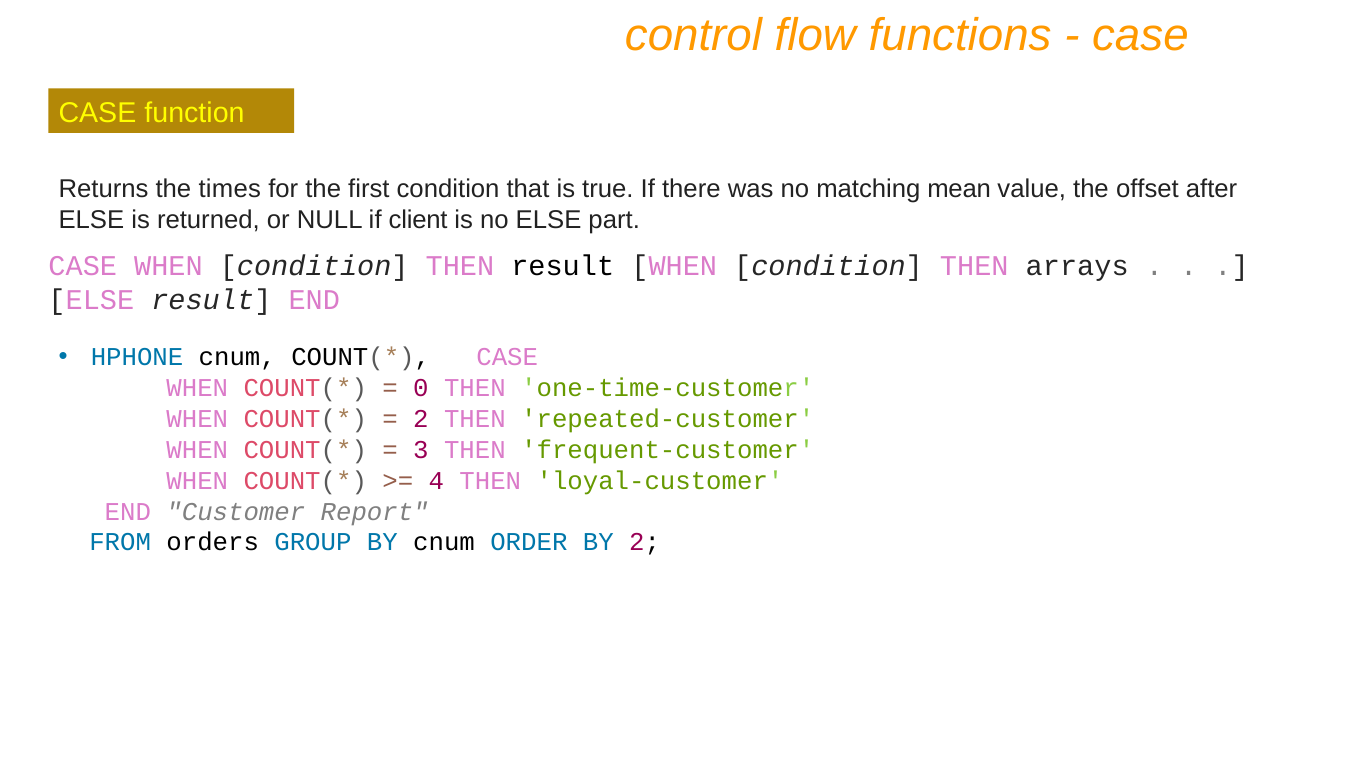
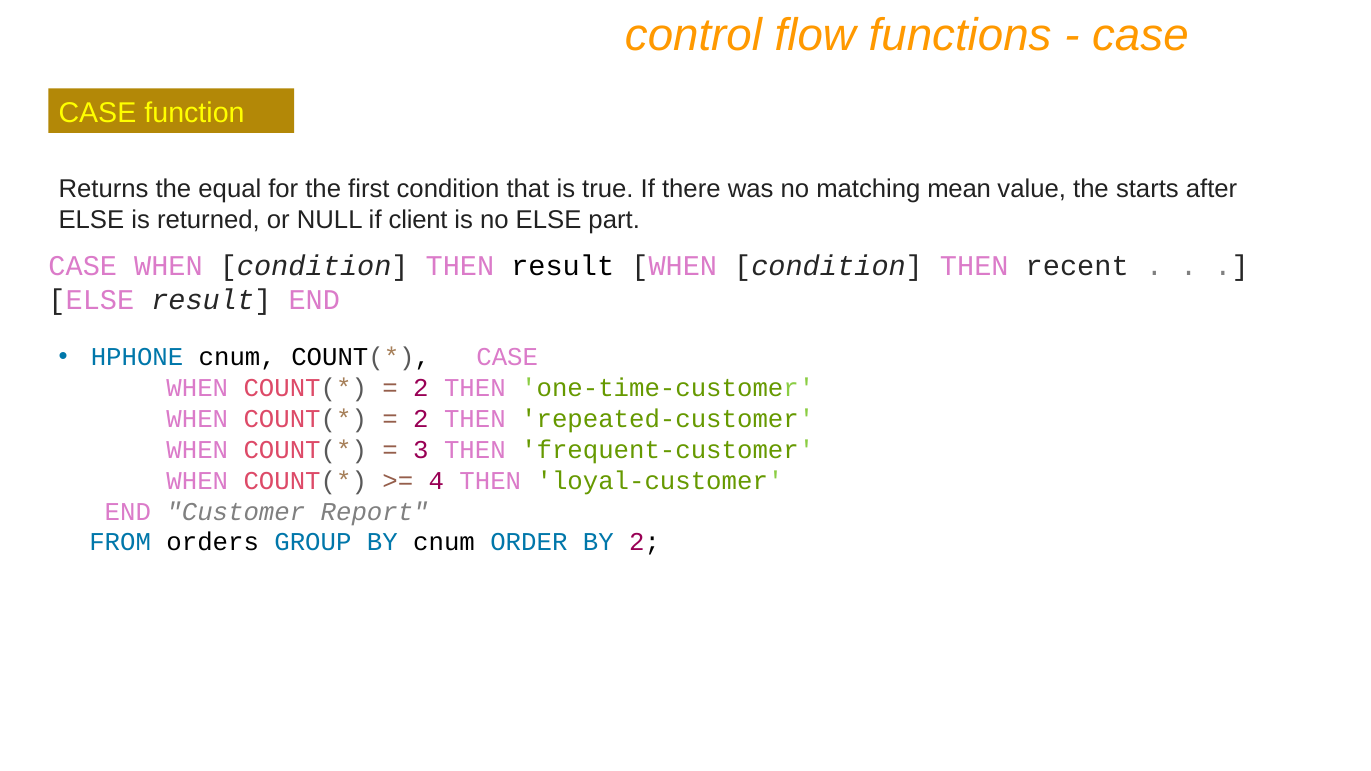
times: times -> equal (230, 189)
offset: offset -> starts (1147, 189)
arrays: arrays -> recent (1077, 266)
0: 0 -> 2 (421, 388)
